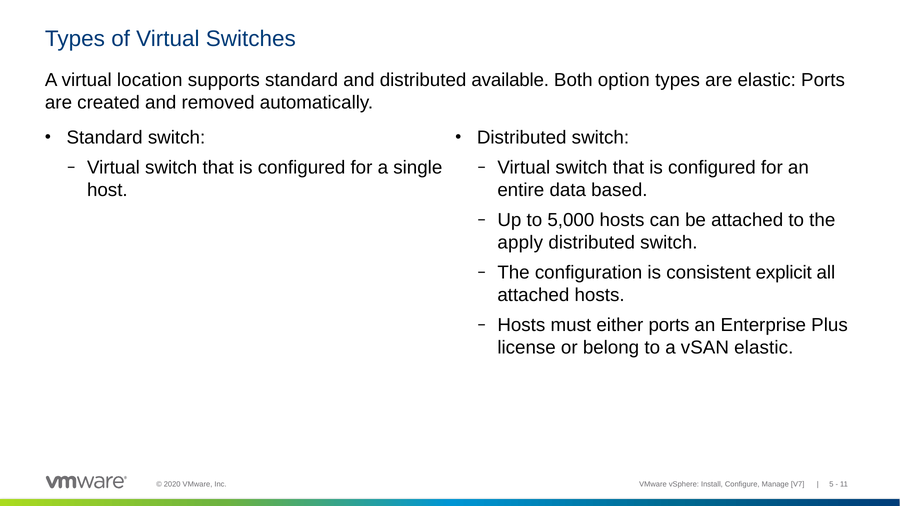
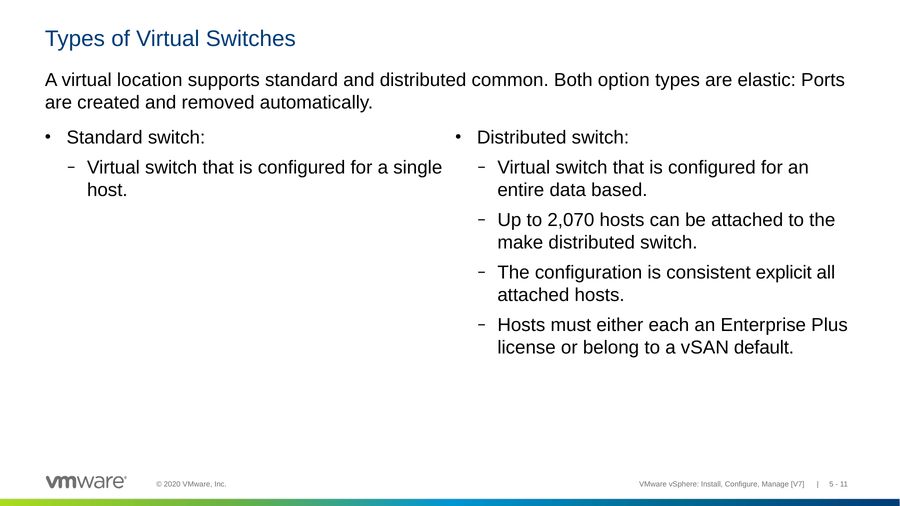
available: available -> common (510, 80)
5,000: 5,000 -> 2,070 (571, 220)
apply: apply -> make (520, 243)
either ports: ports -> each (669, 325)
vSAN elastic: elastic -> default (764, 348)
